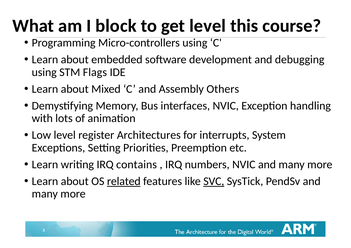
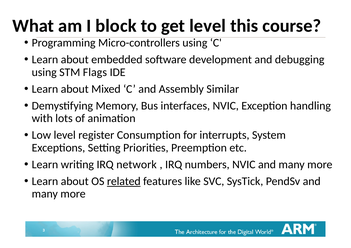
Others: Others -> Similar (223, 89)
Architectures: Architectures -> Consumption (149, 135)
contains: contains -> network (137, 165)
SVC underline: present -> none (214, 181)
